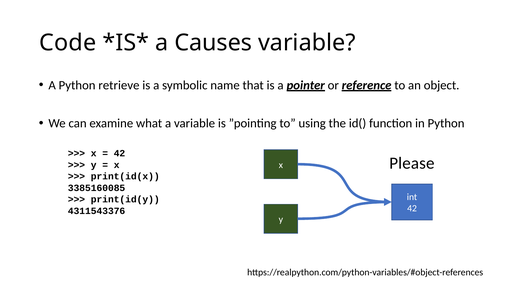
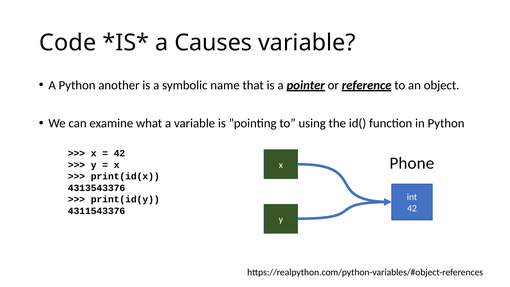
retrieve: retrieve -> another (119, 85)
Please: Please -> Phone (412, 163)
3385160085: 3385160085 -> 4313543376 (97, 188)
